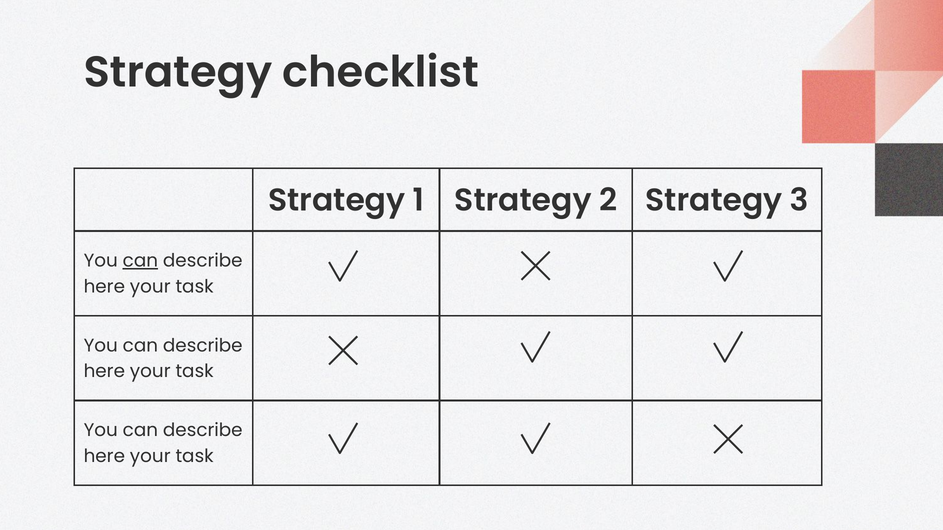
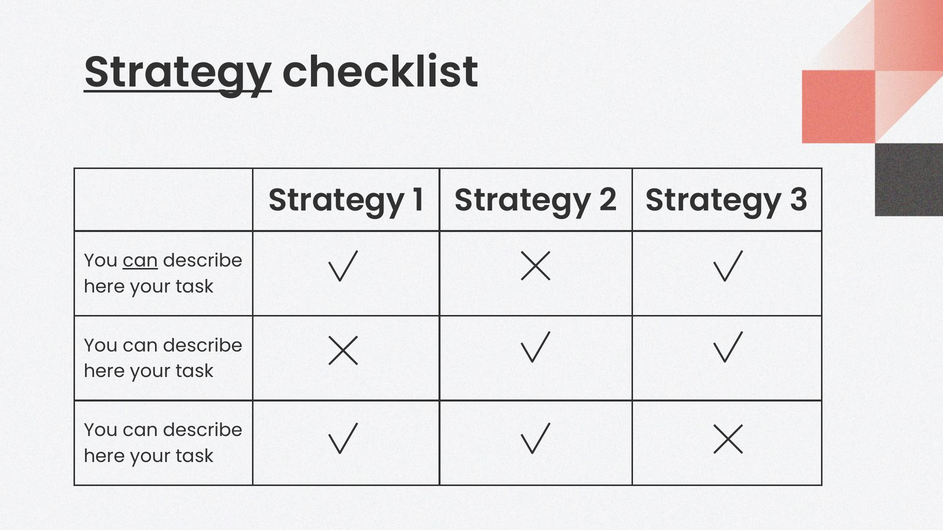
Strategy underline: none -> present (178, 73)
